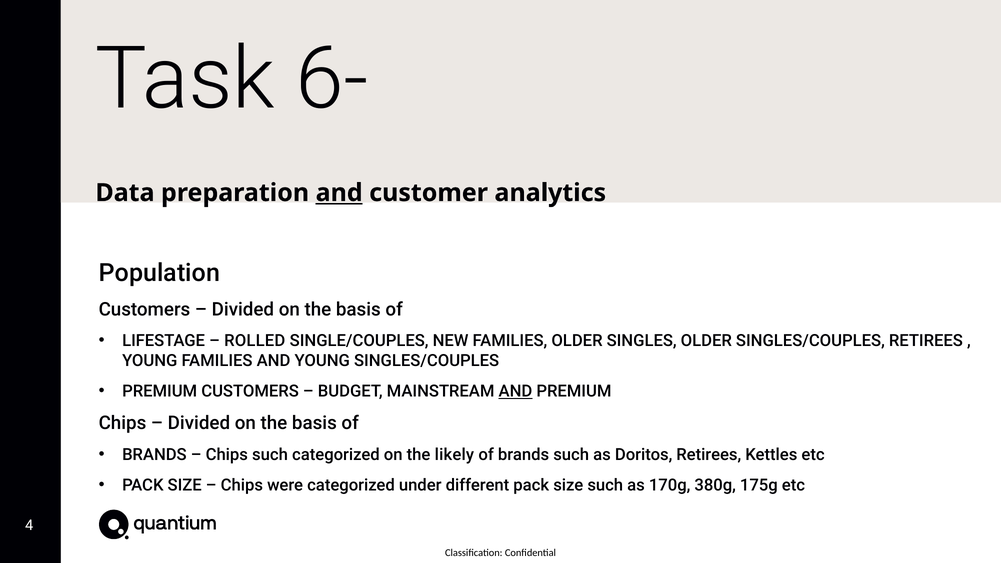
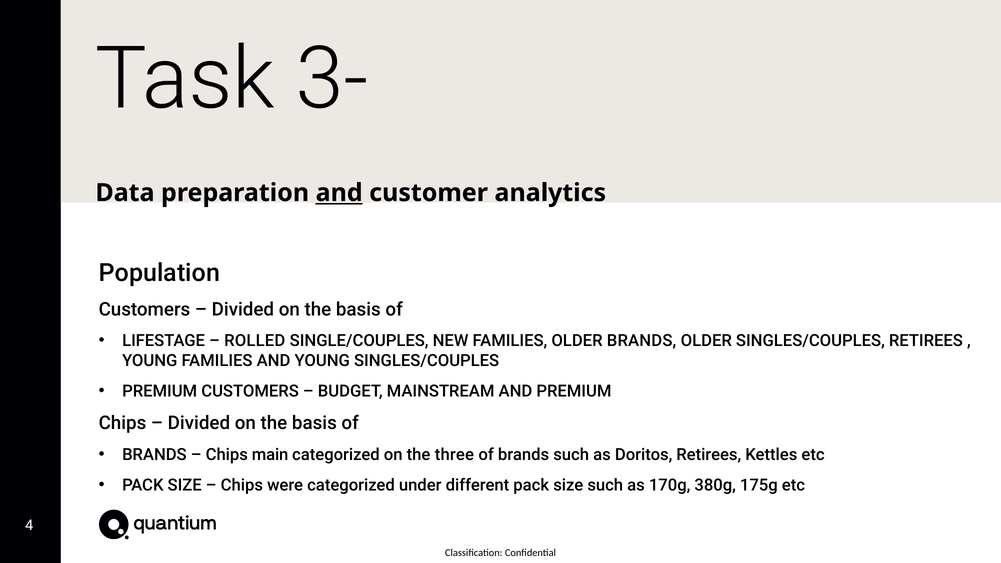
6-: 6- -> 3- (332, 79)
OLDER SINGLES: SINGLES -> BRANDS (642, 341)
AND underline: present -> none (515, 391)
Chips such: such -> main (270, 455)
likely: likely -> three (454, 455)
